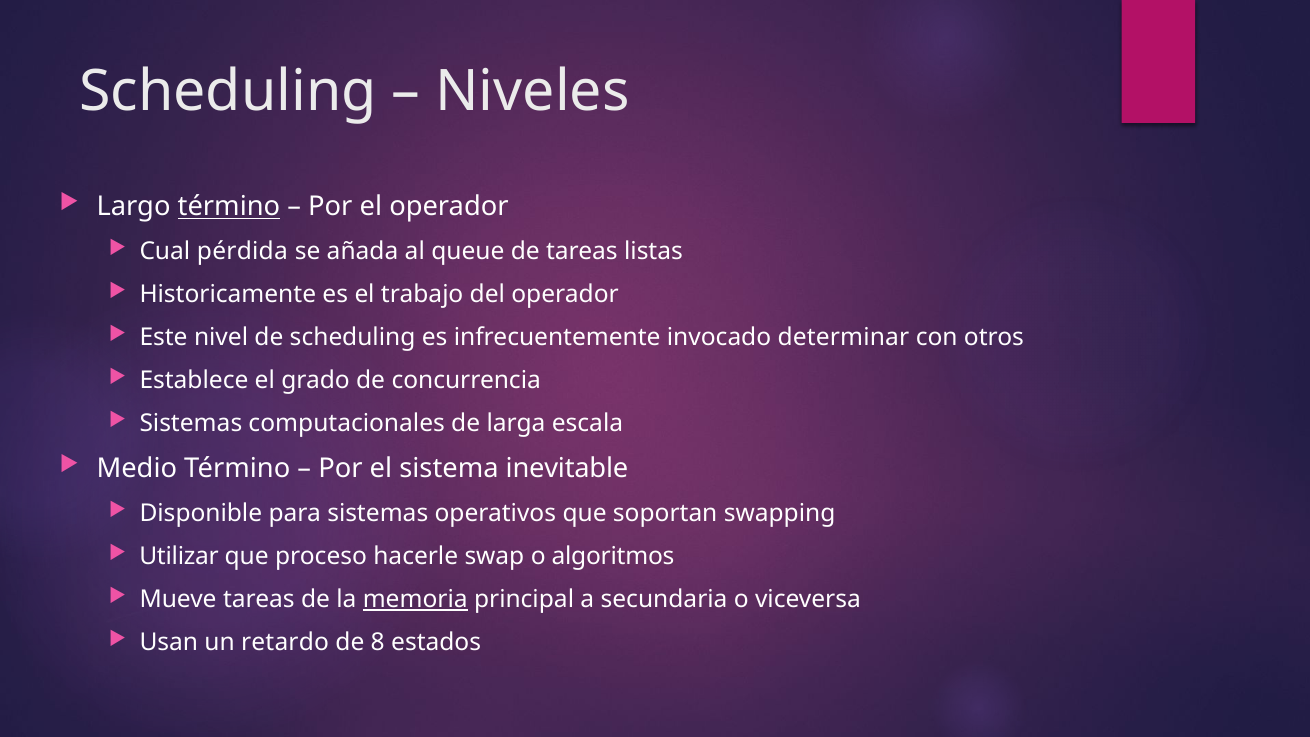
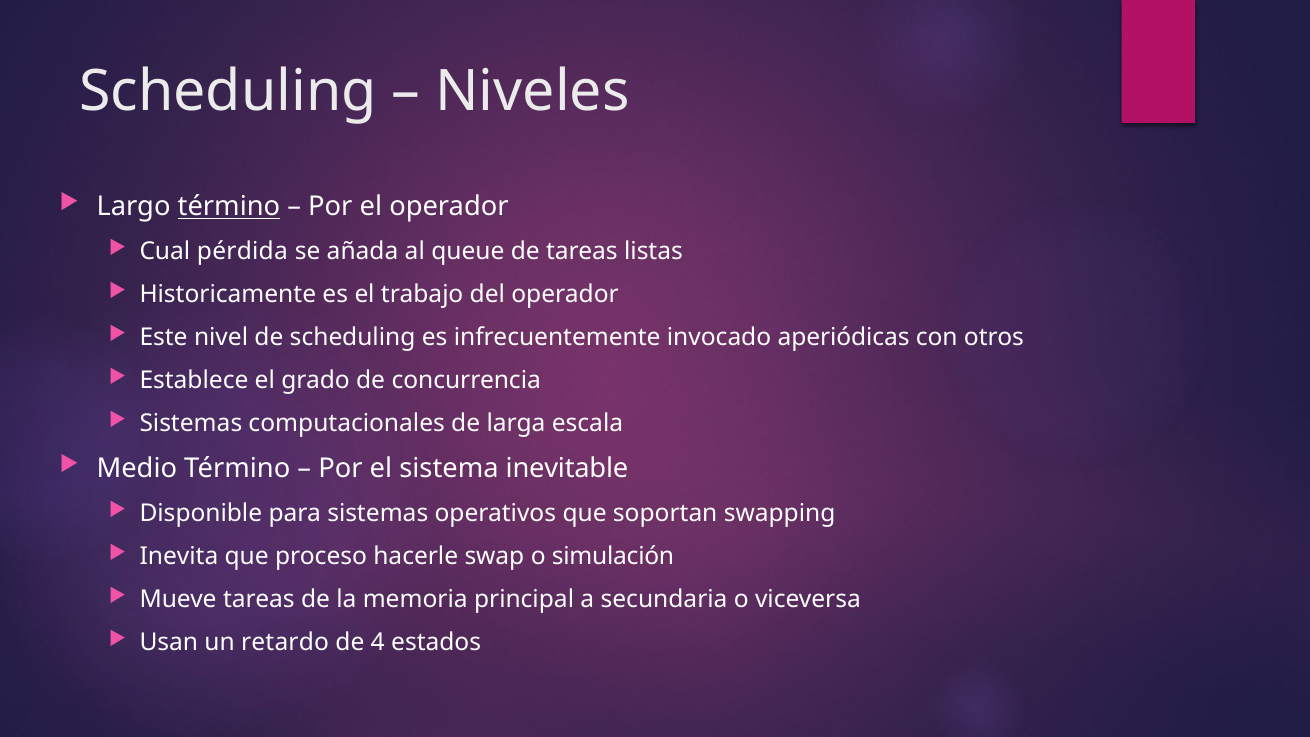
determinar: determinar -> aperiódicas (844, 337)
Utilizar: Utilizar -> Inevita (179, 556)
algoritmos: algoritmos -> simulación (613, 556)
memoria underline: present -> none (415, 599)
8: 8 -> 4 (378, 643)
